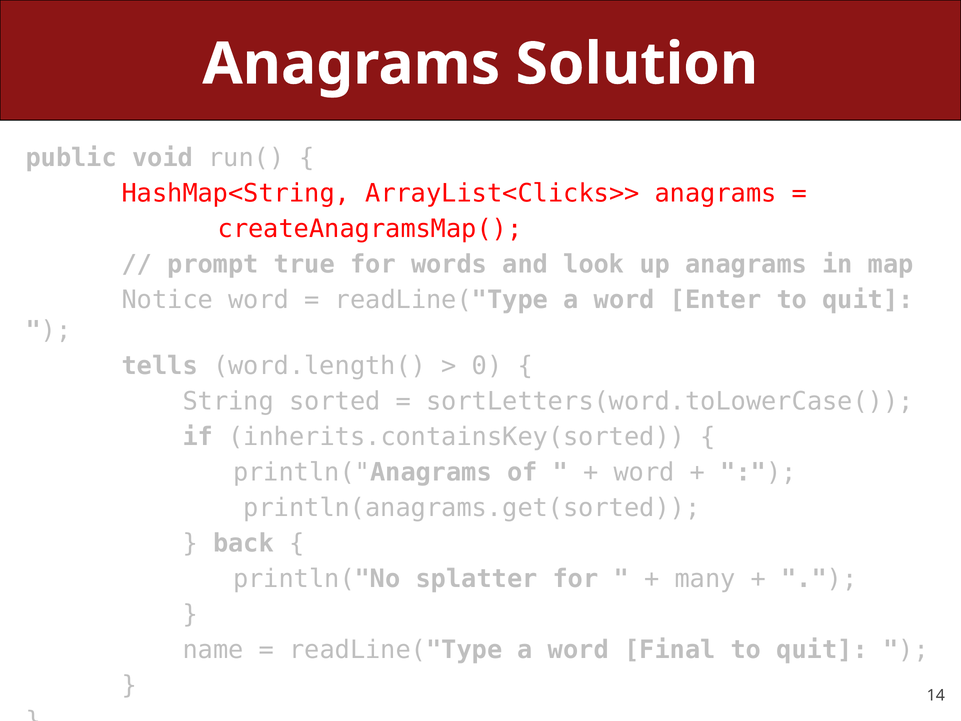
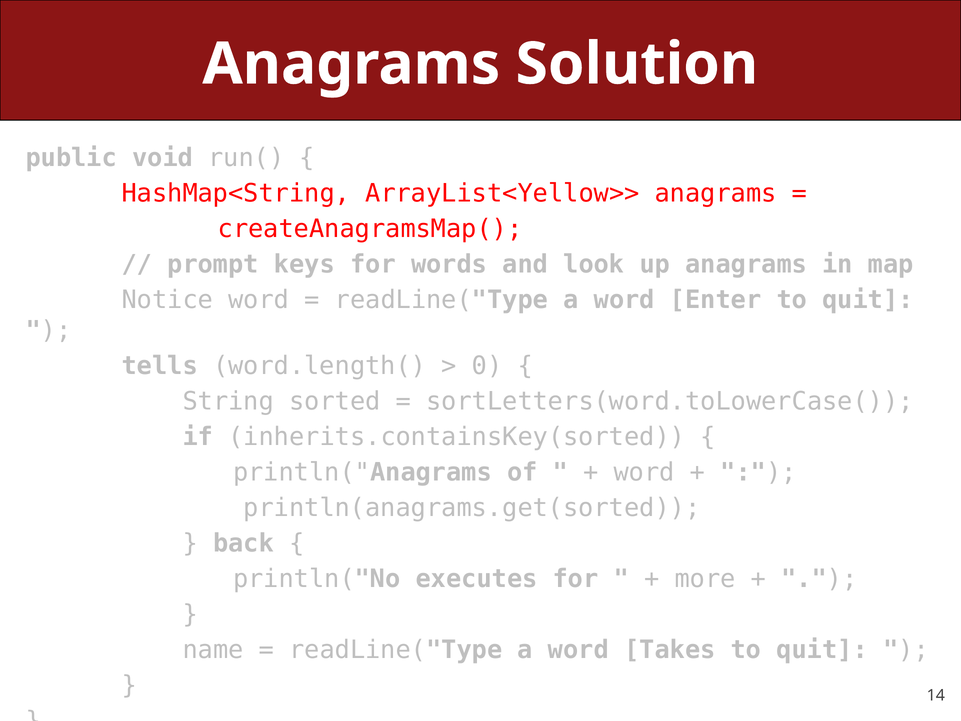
ArrayList<Clicks>>: ArrayList<Clicks>> -> ArrayList<Yellow>> (502, 193)
true: true -> keys (304, 264)
splatter: splatter -> executes (477, 579)
many: many -> more (705, 579)
Final: Final -> Takes (670, 650)
